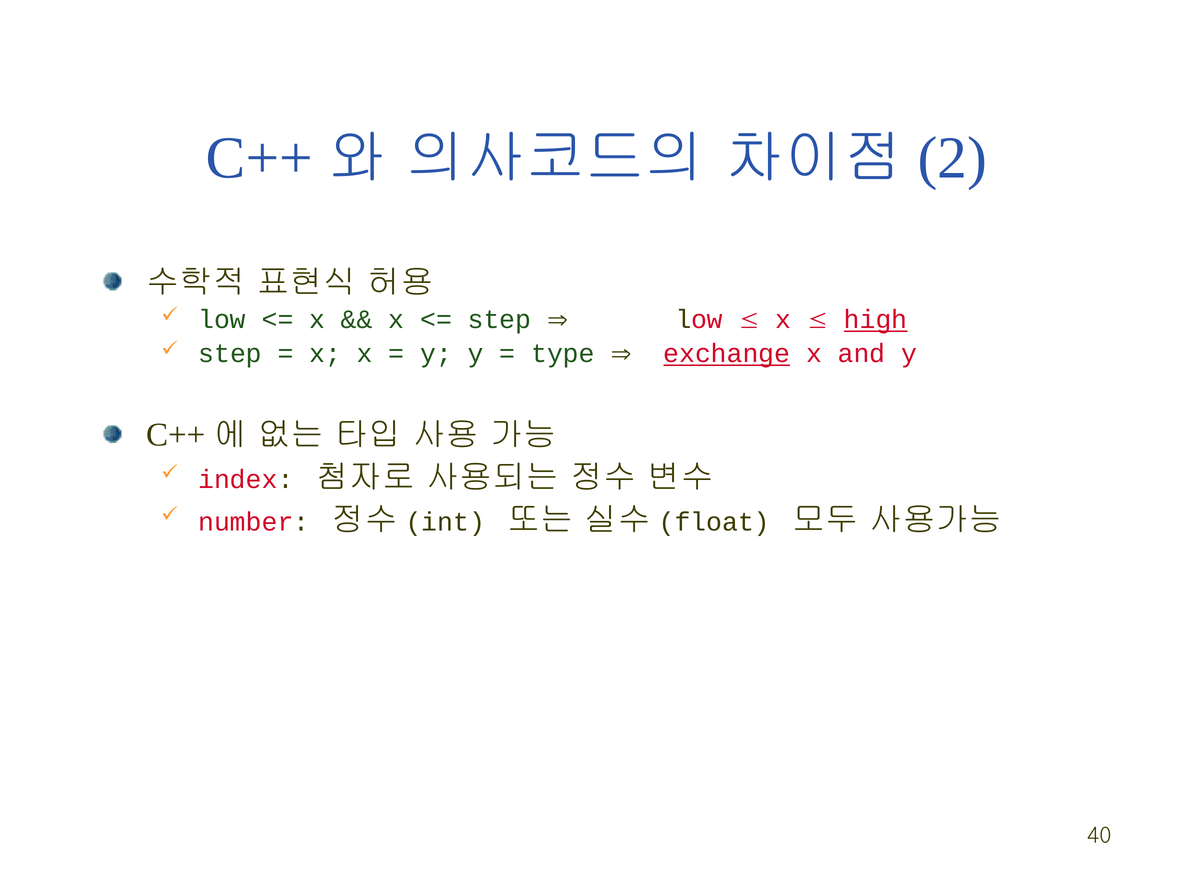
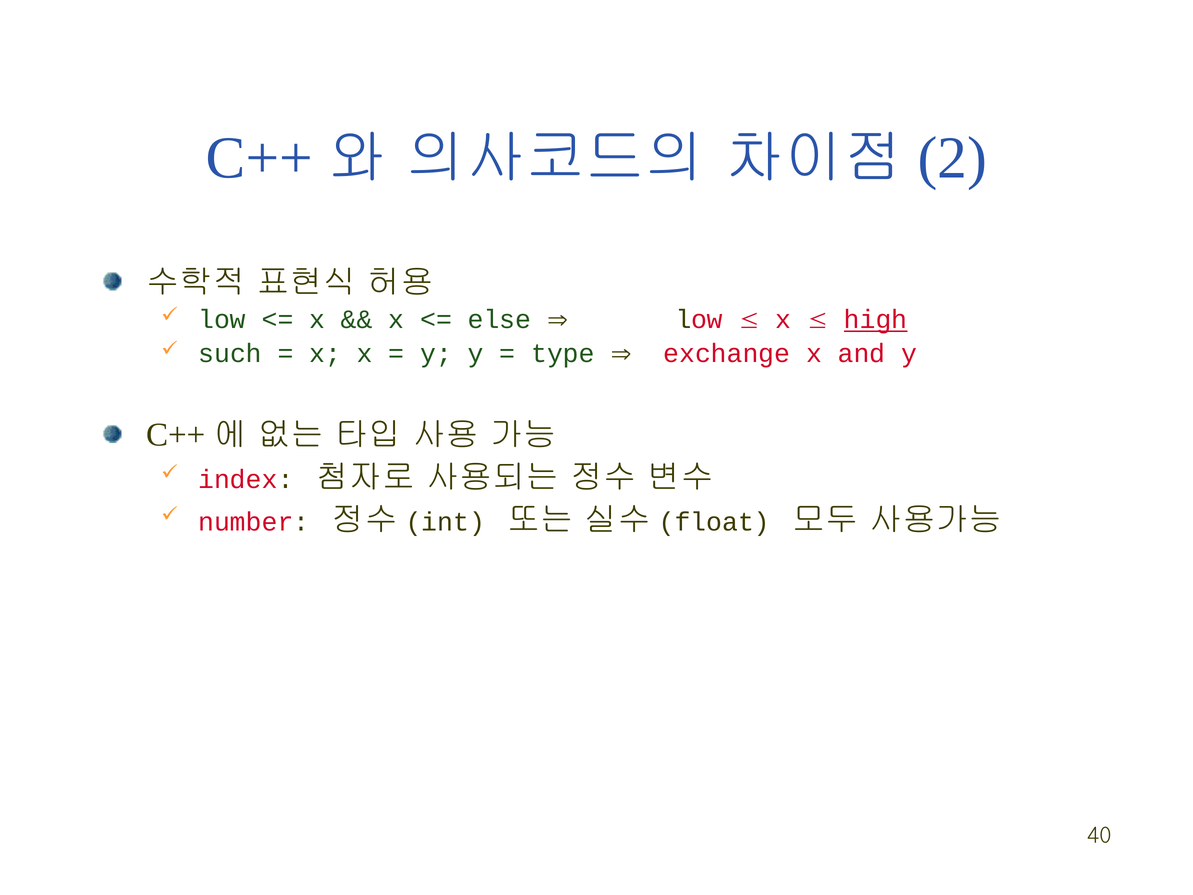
step: step -> else (499, 320)
step: step -> such (230, 354)
exchange underline: present -> none (727, 354)
